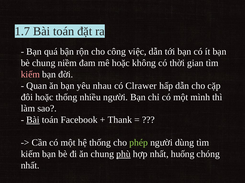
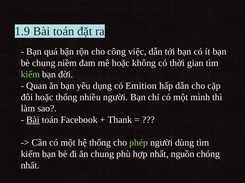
1.7: 1.7 -> 1.9 (22, 31)
kiếm colour: pink -> light green (30, 75)
nhau: nhau -> dụng (102, 86)
Clrawer: Clrawer -> Emition (141, 86)
phù underline: present -> none (123, 155)
huống: huống -> nguồn (183, 155)
